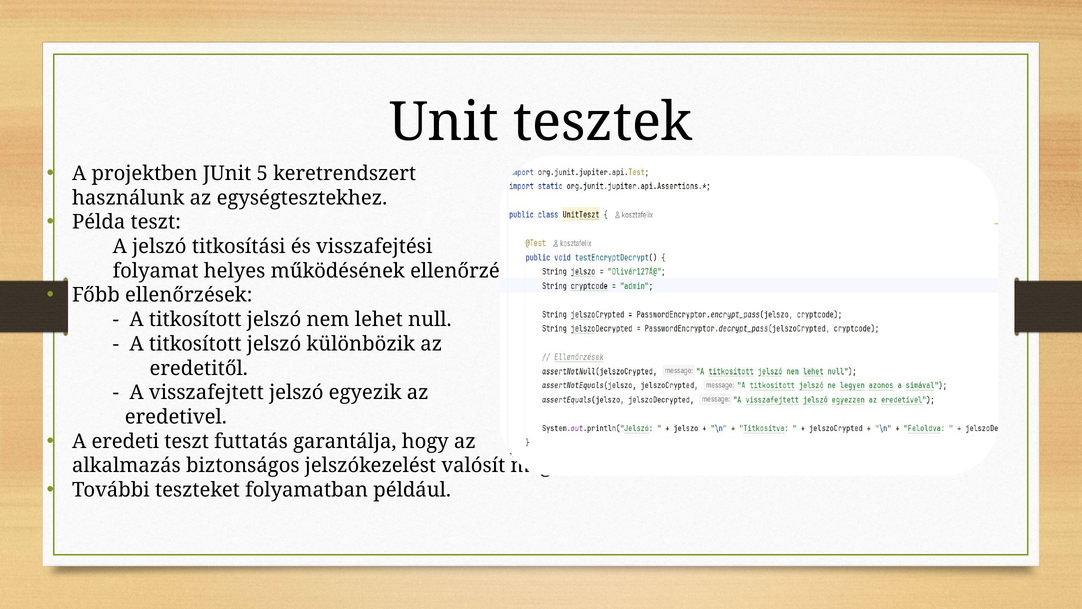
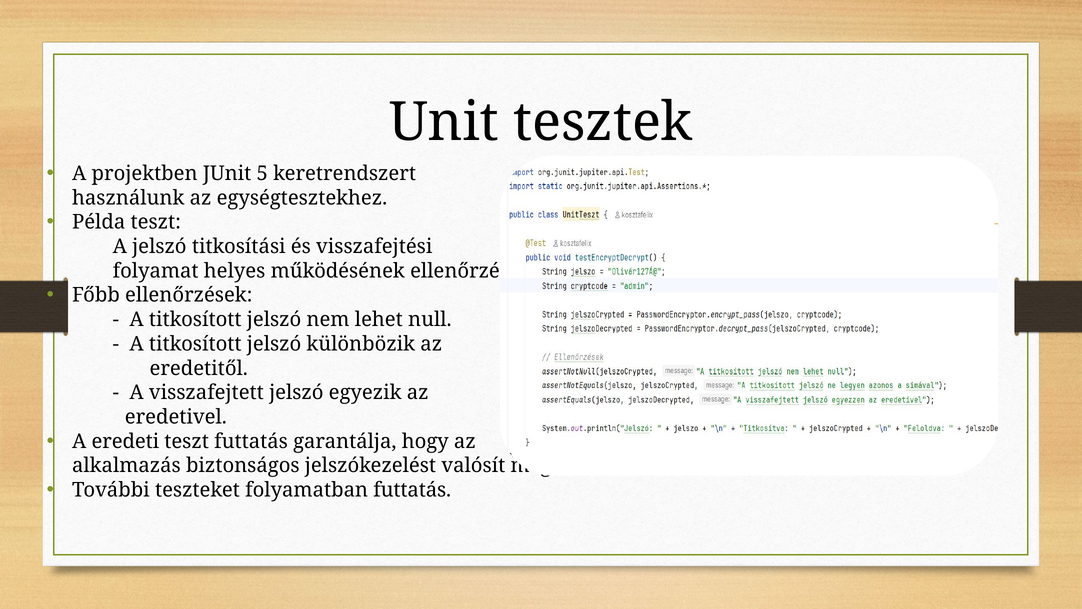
folyamatban például: például -> futtatás (412, 490)
